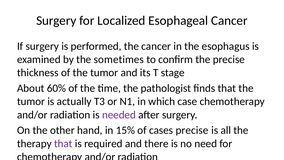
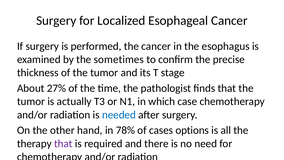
60%: 60% -> 27% (57, 88)
needed colour: purple -> blue (119, 115)
15%: 15% -> 78% (125, 130)
cases precise: precise -> options (192, 130)
